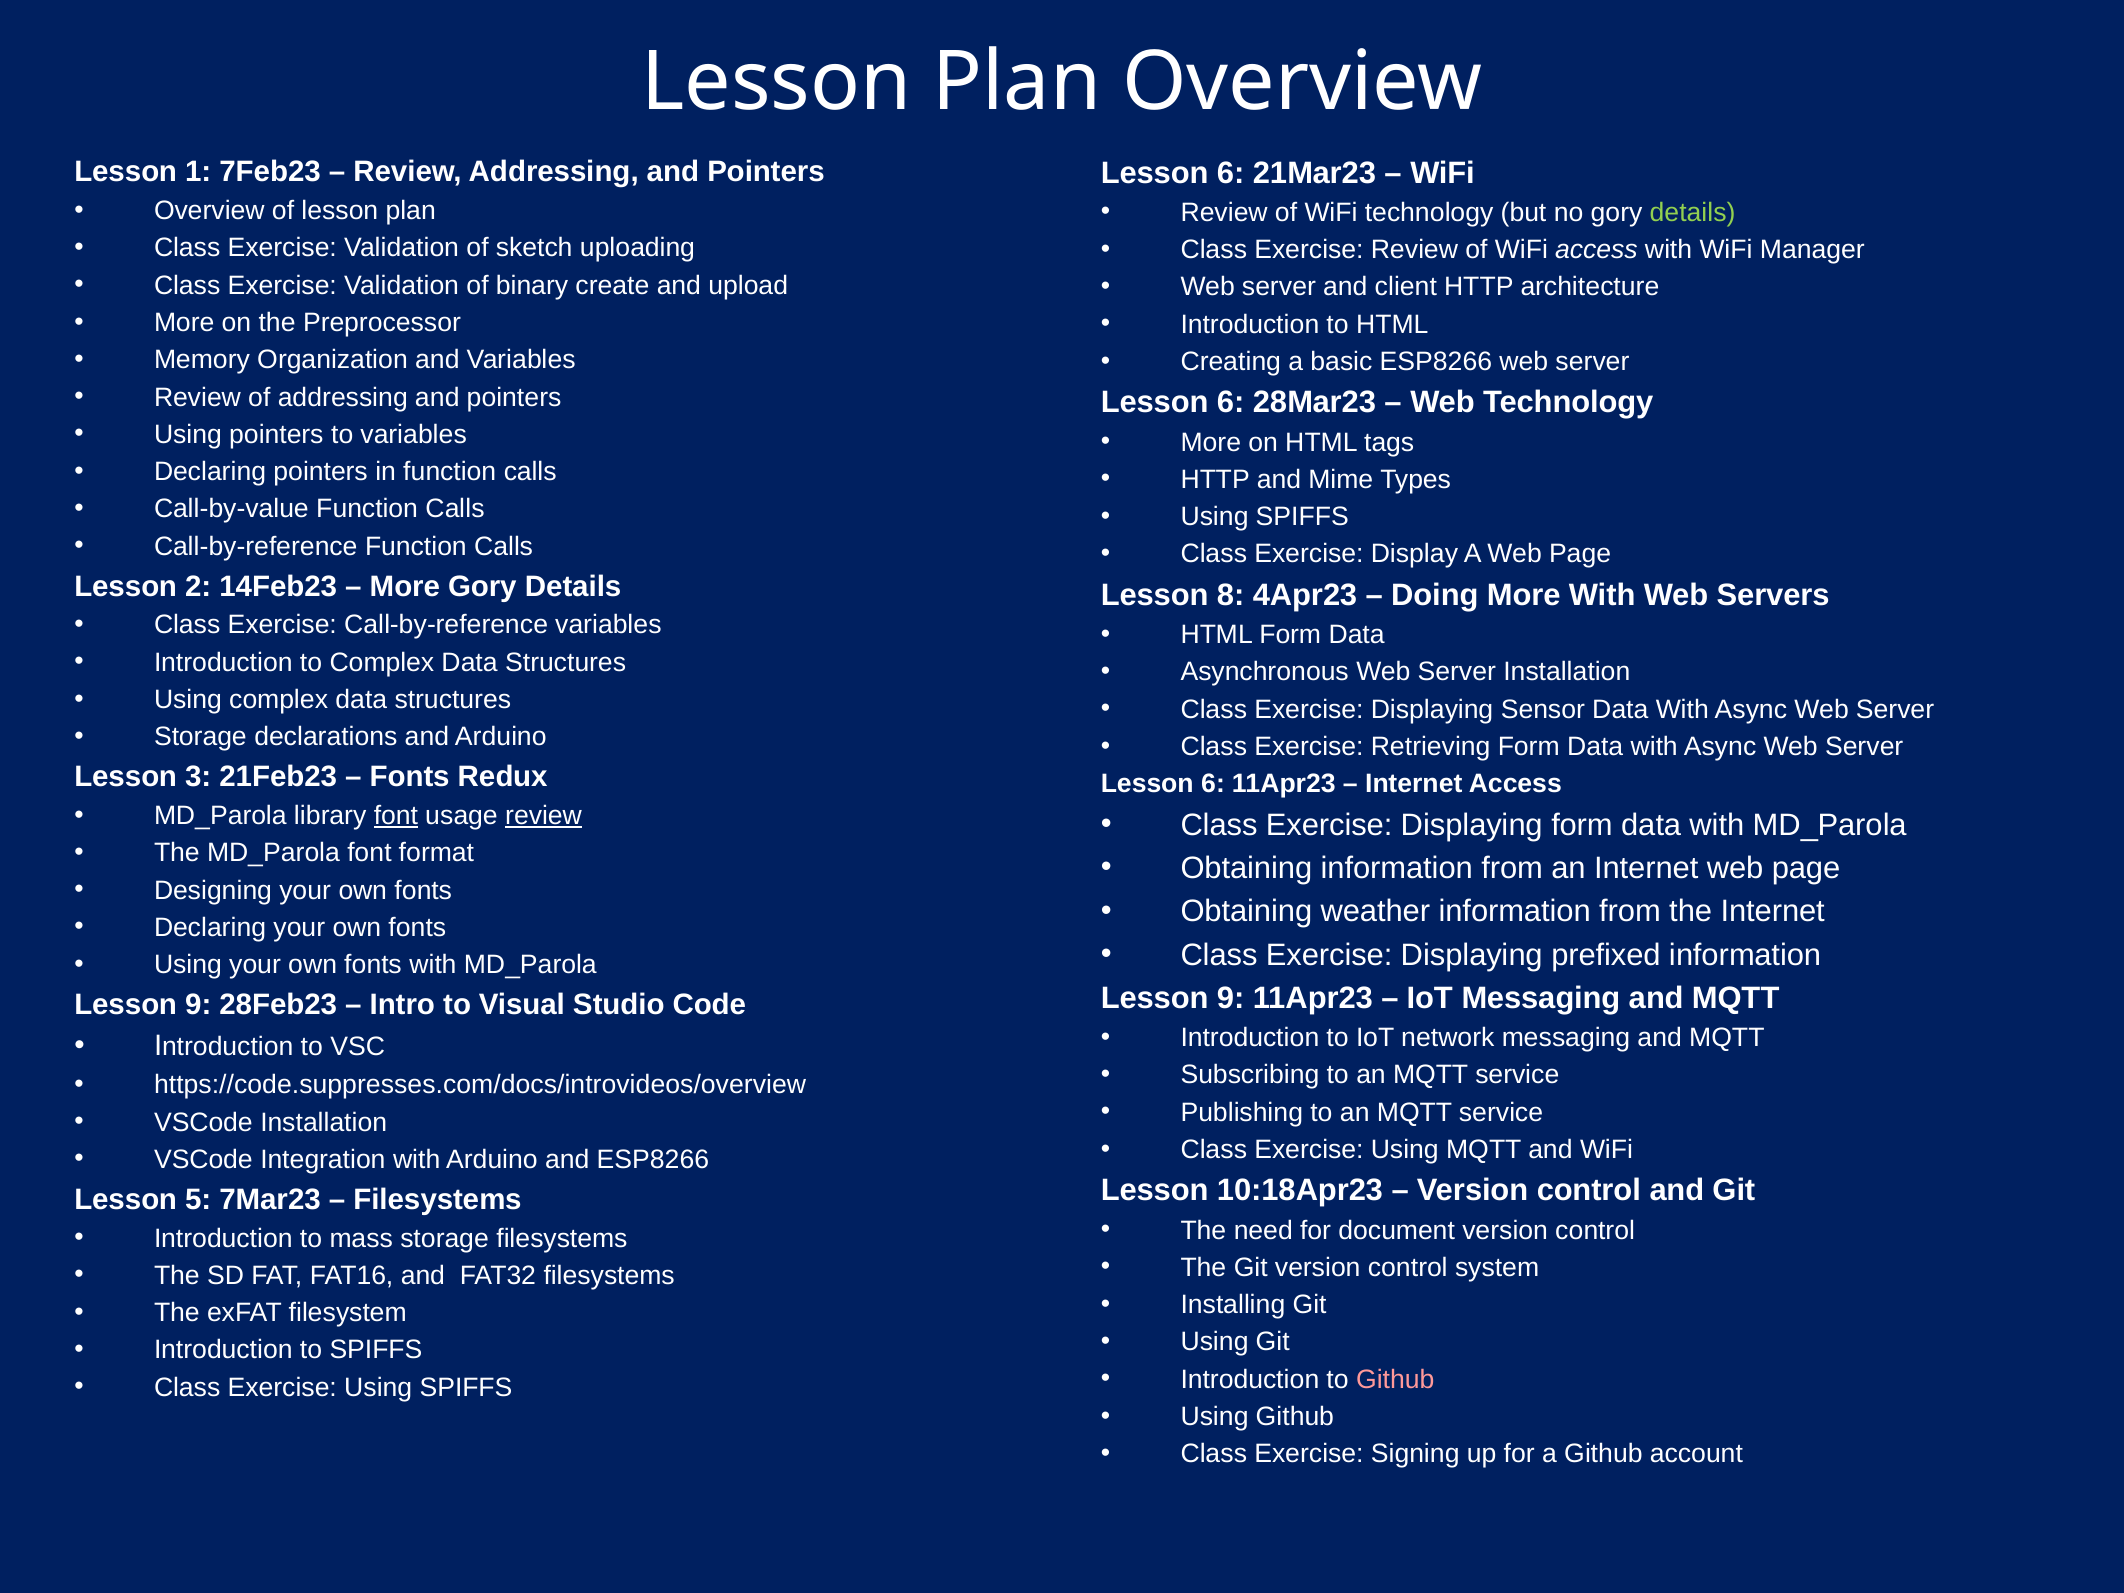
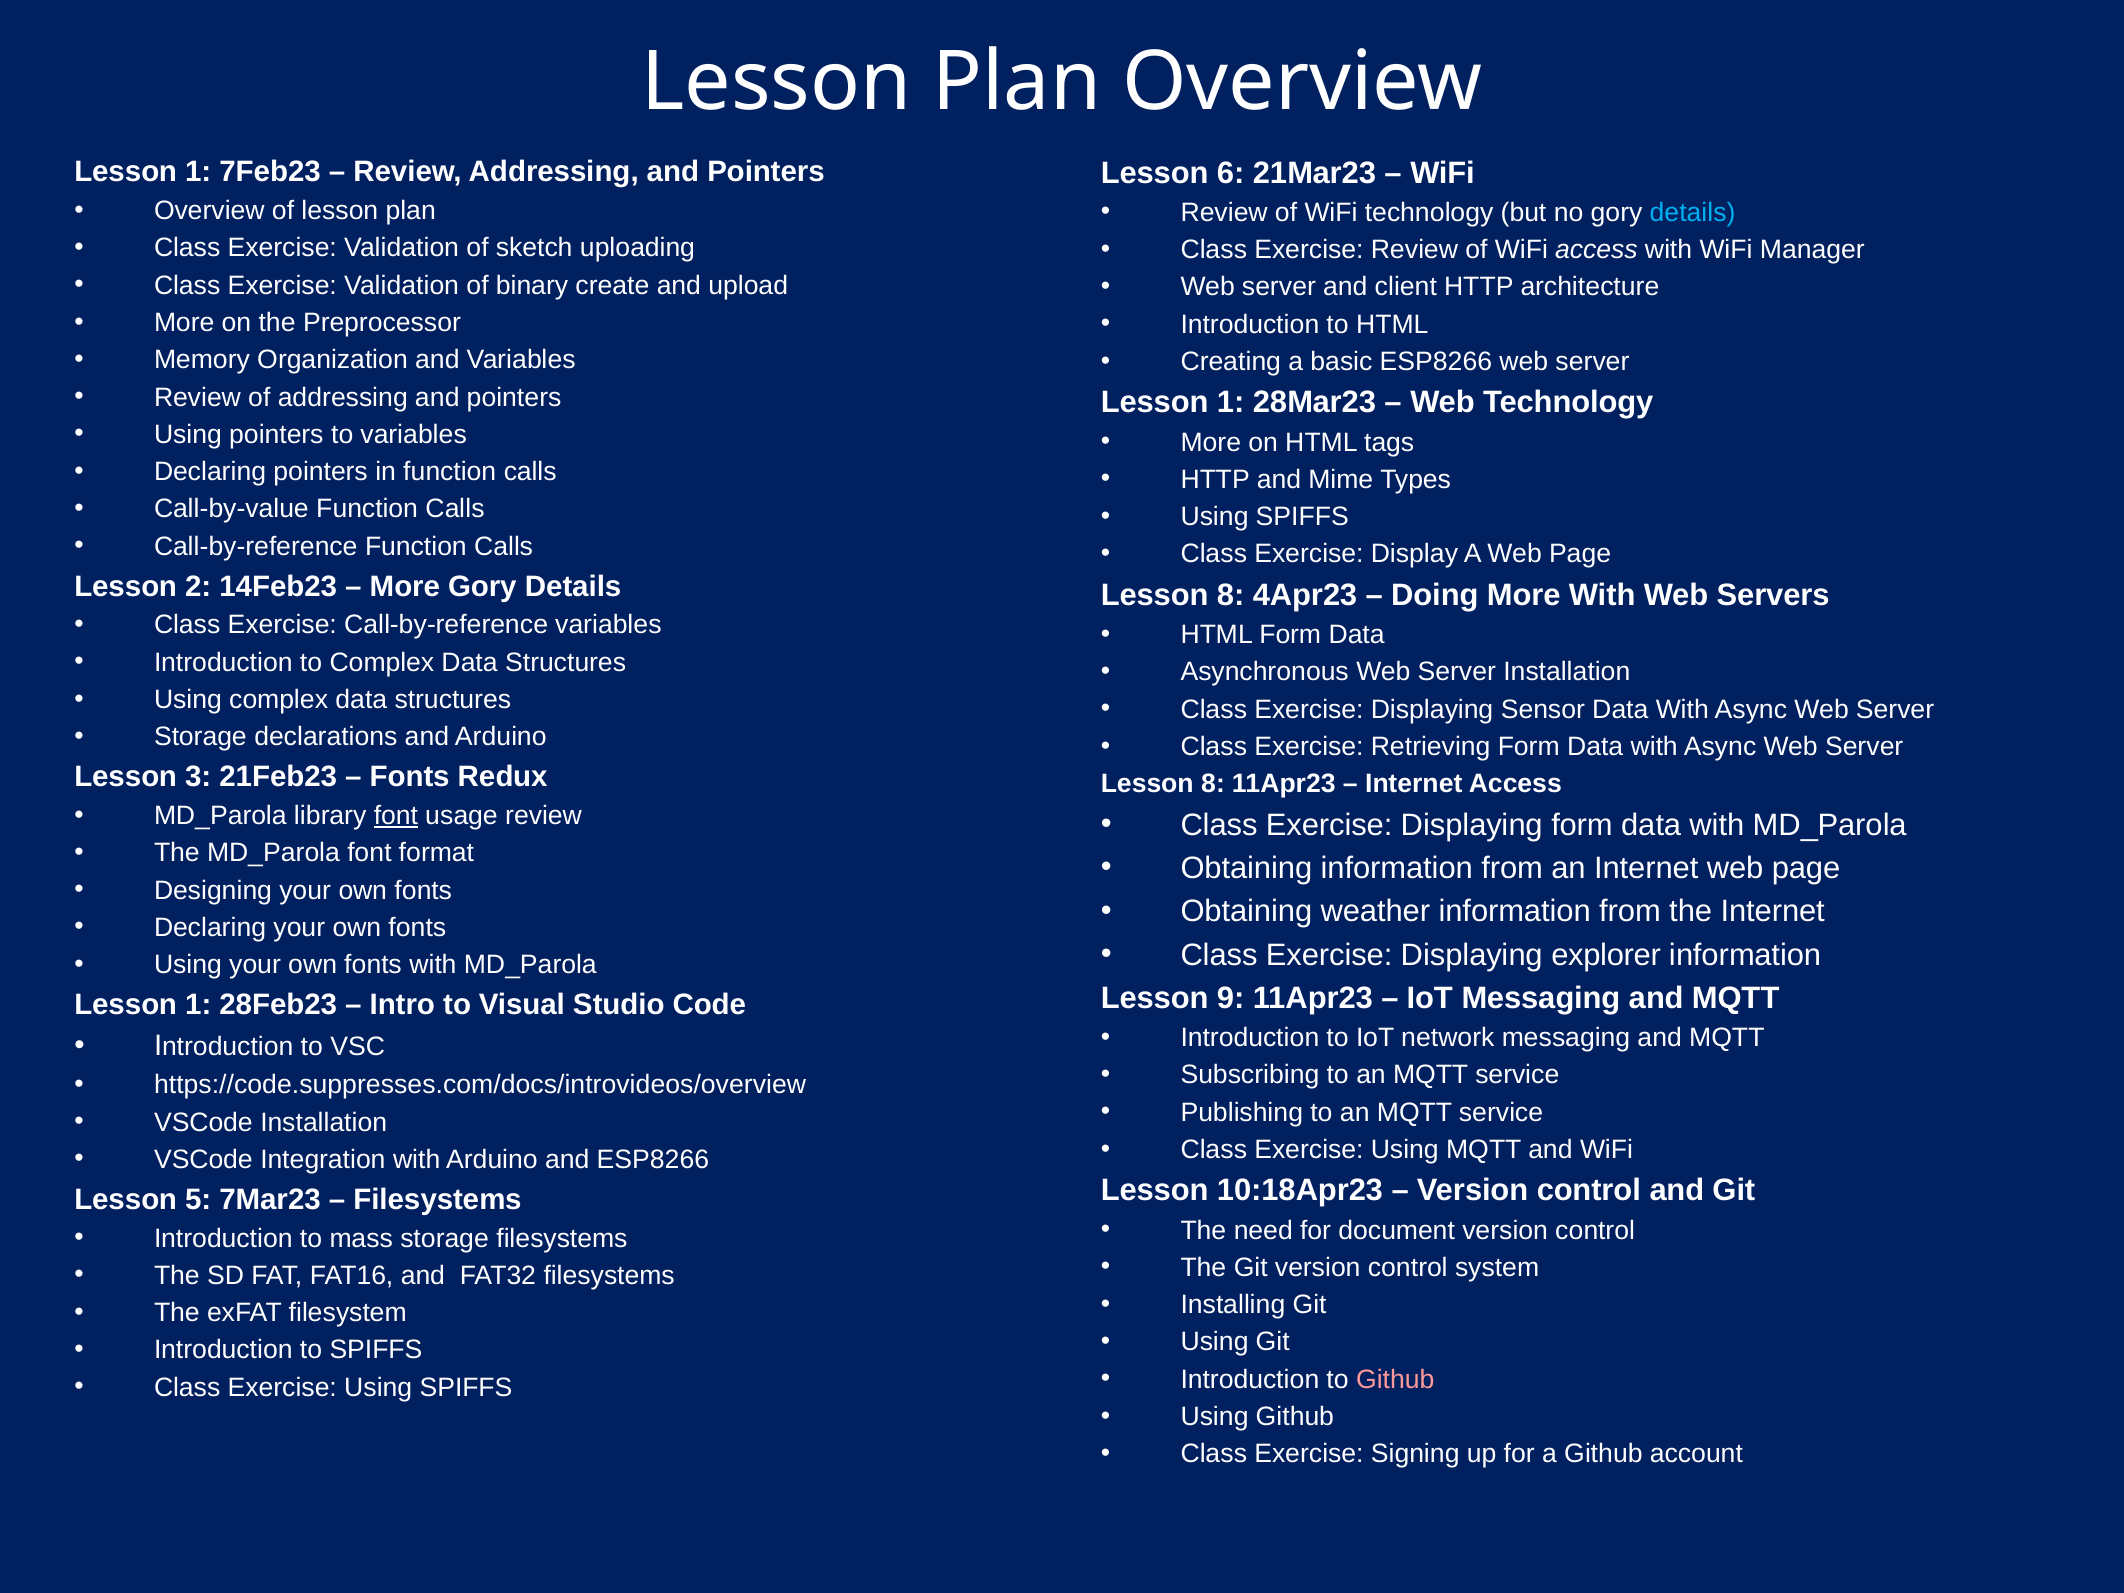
details colour: light green -> light blue (1693, 212)
6: 6 -> 1 (1231, 403)
6: 6 -> 8 (1213, 784)
review underline: present -> none (544, 816)
prefixed: prefixed -> explorer (1606, 955)
9: 9 -> 1 (198, 1005)
